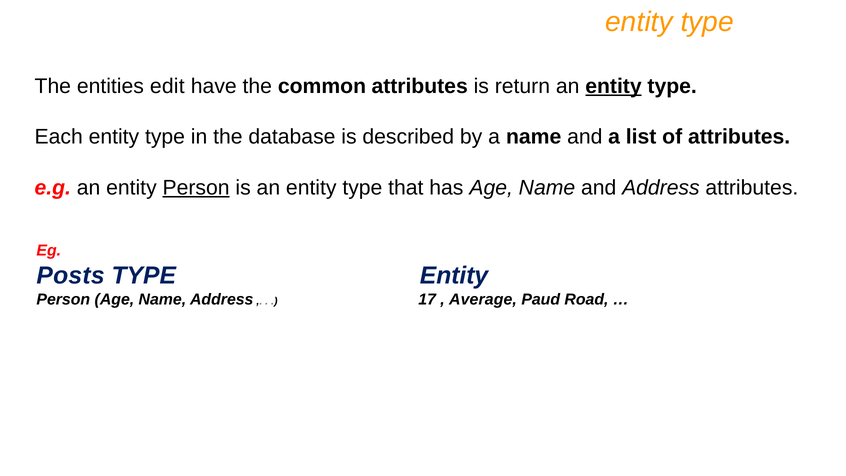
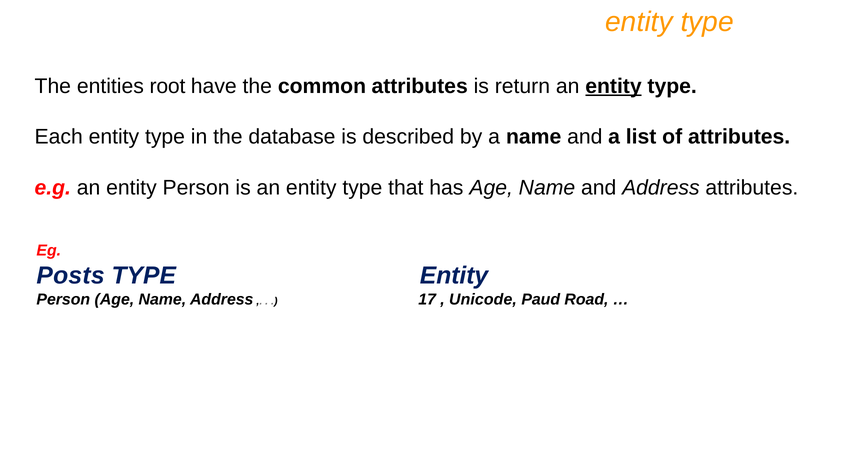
edit: edit -> root (167, 86)
Person underline: present -> none (196, 188)
Average: Average -> Unicode (483, 299)
